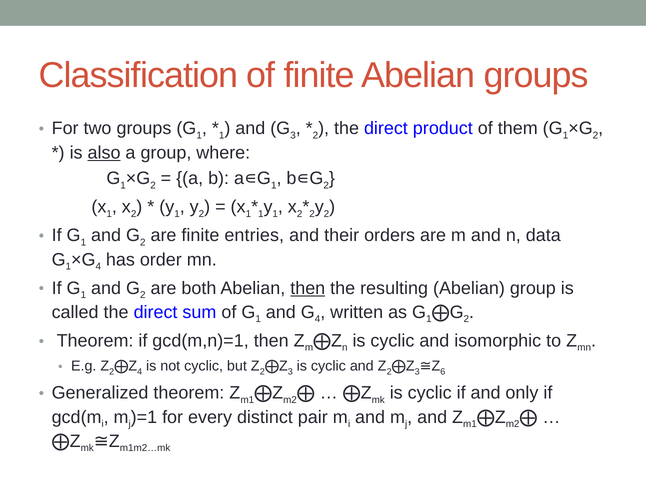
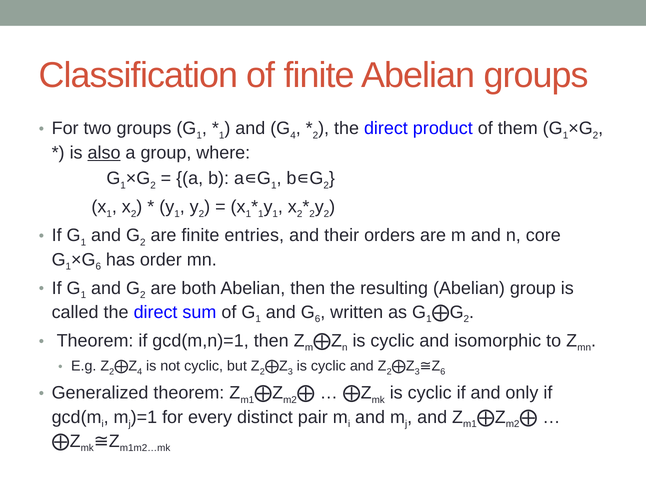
3: 3 -> 4 (293, 135)
data: data -> core (543, 235)
4: 4 -> 6 (98, 266)
then underline: present -> none (308, 288)
4: 4 -> 6 (318, 319)
